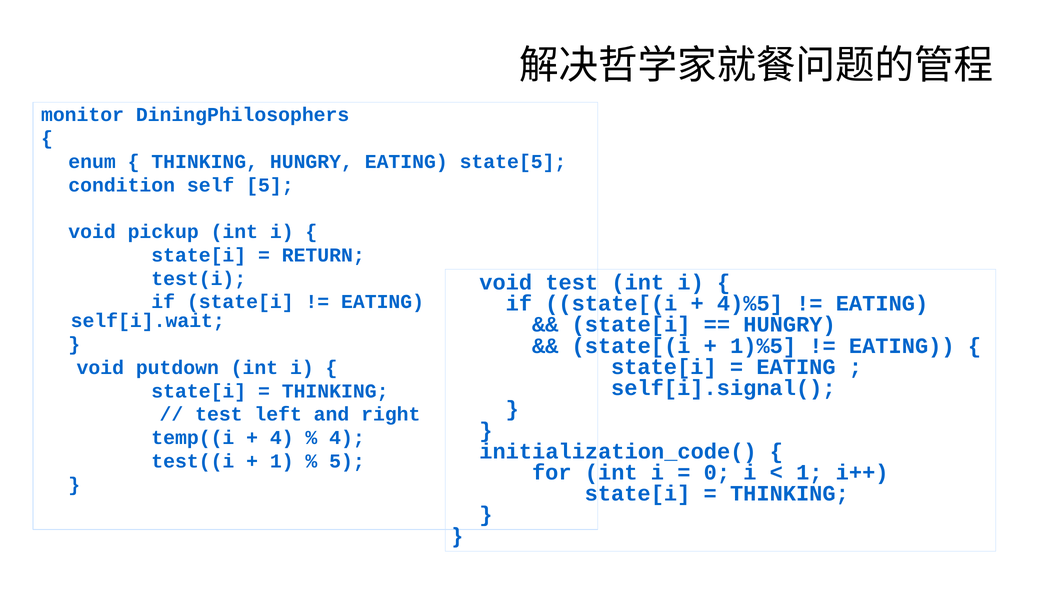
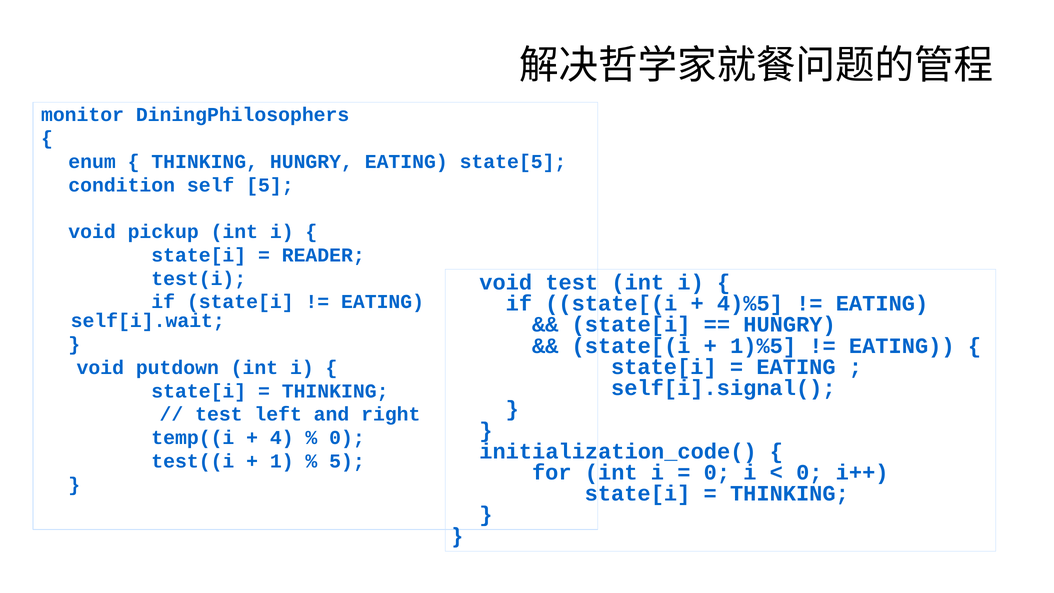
RETURN: RETURN -> READER (323, 255)
4: 4 -> 0 (347, 438)
1: 1 -> 0 (809, 472)
